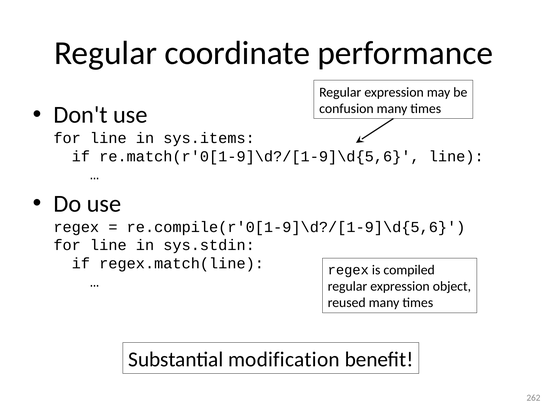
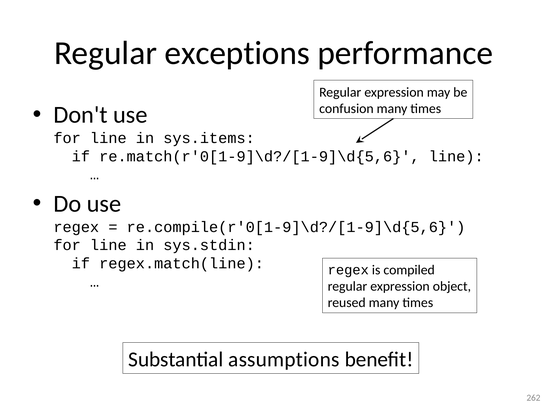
coordinate: coordinate -> exceptions (237, 53)
modification: modification -> assumptions (284, 359)
